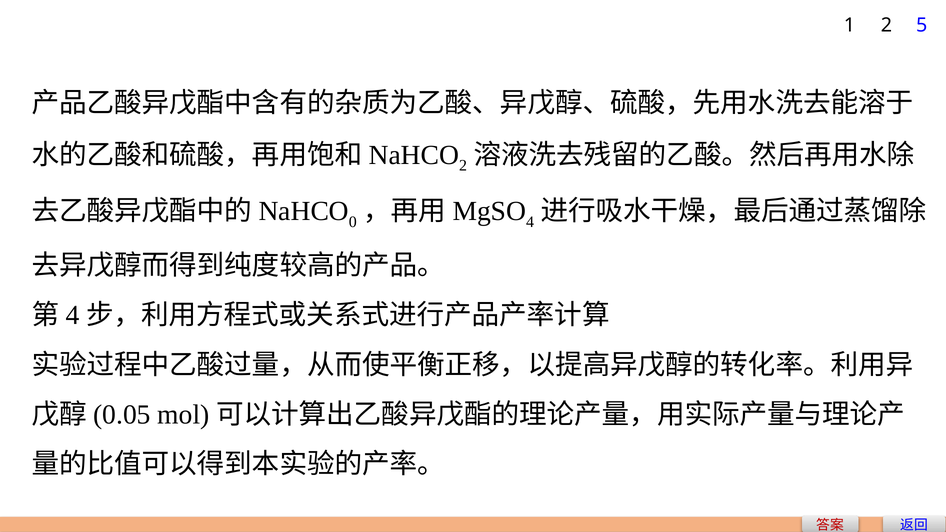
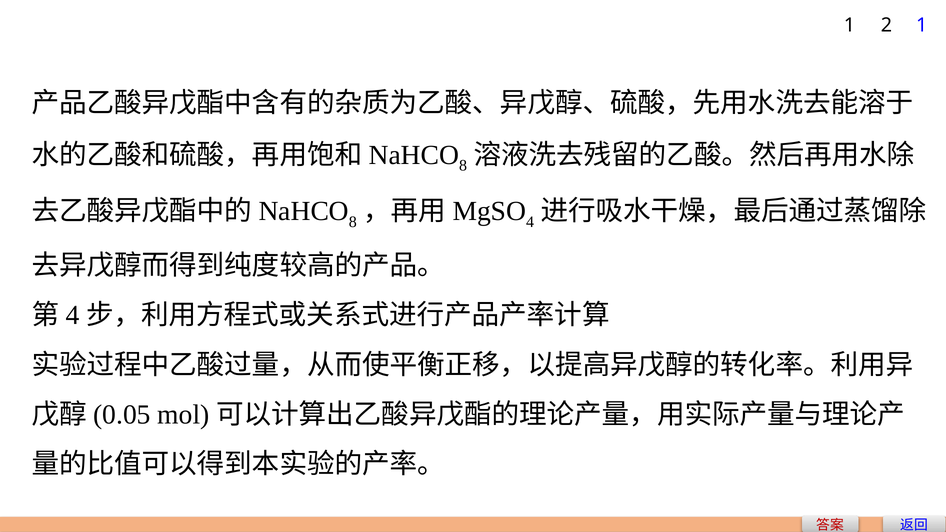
2 5: 5 -> 1 (922, 25)
2: 2 -> 8 (463, 166)
0: 0 -> 8 (353, 222)
